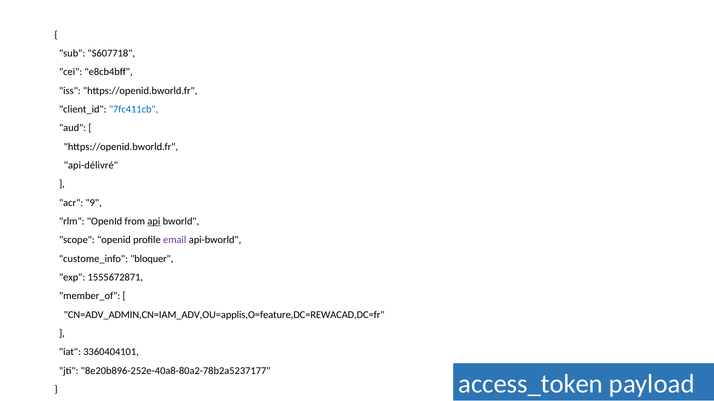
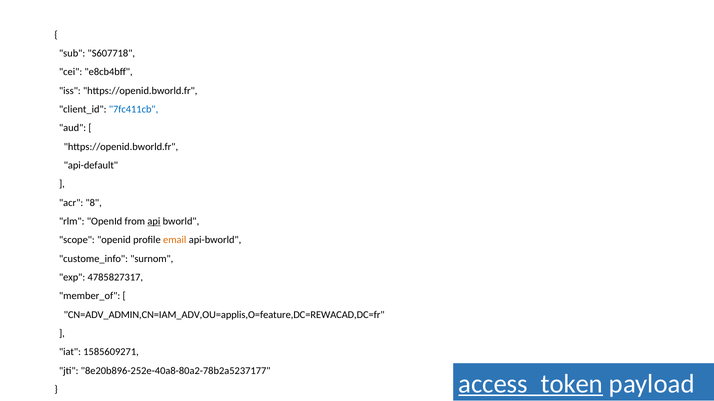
api-délivré: api-délivré -> api-default (91, 166)
9: 9 -> 8 (94, 203)
email colour: purple -> orange (175, 240)
bloquer: bloquer -> surnom (152, 259)
1555672871: 1555672871 -> 4785827317 (115, 278)
3360404101: 3360404101 -> 1585609271 (111, 353)
access_token underline: none -> present (531, 384)
